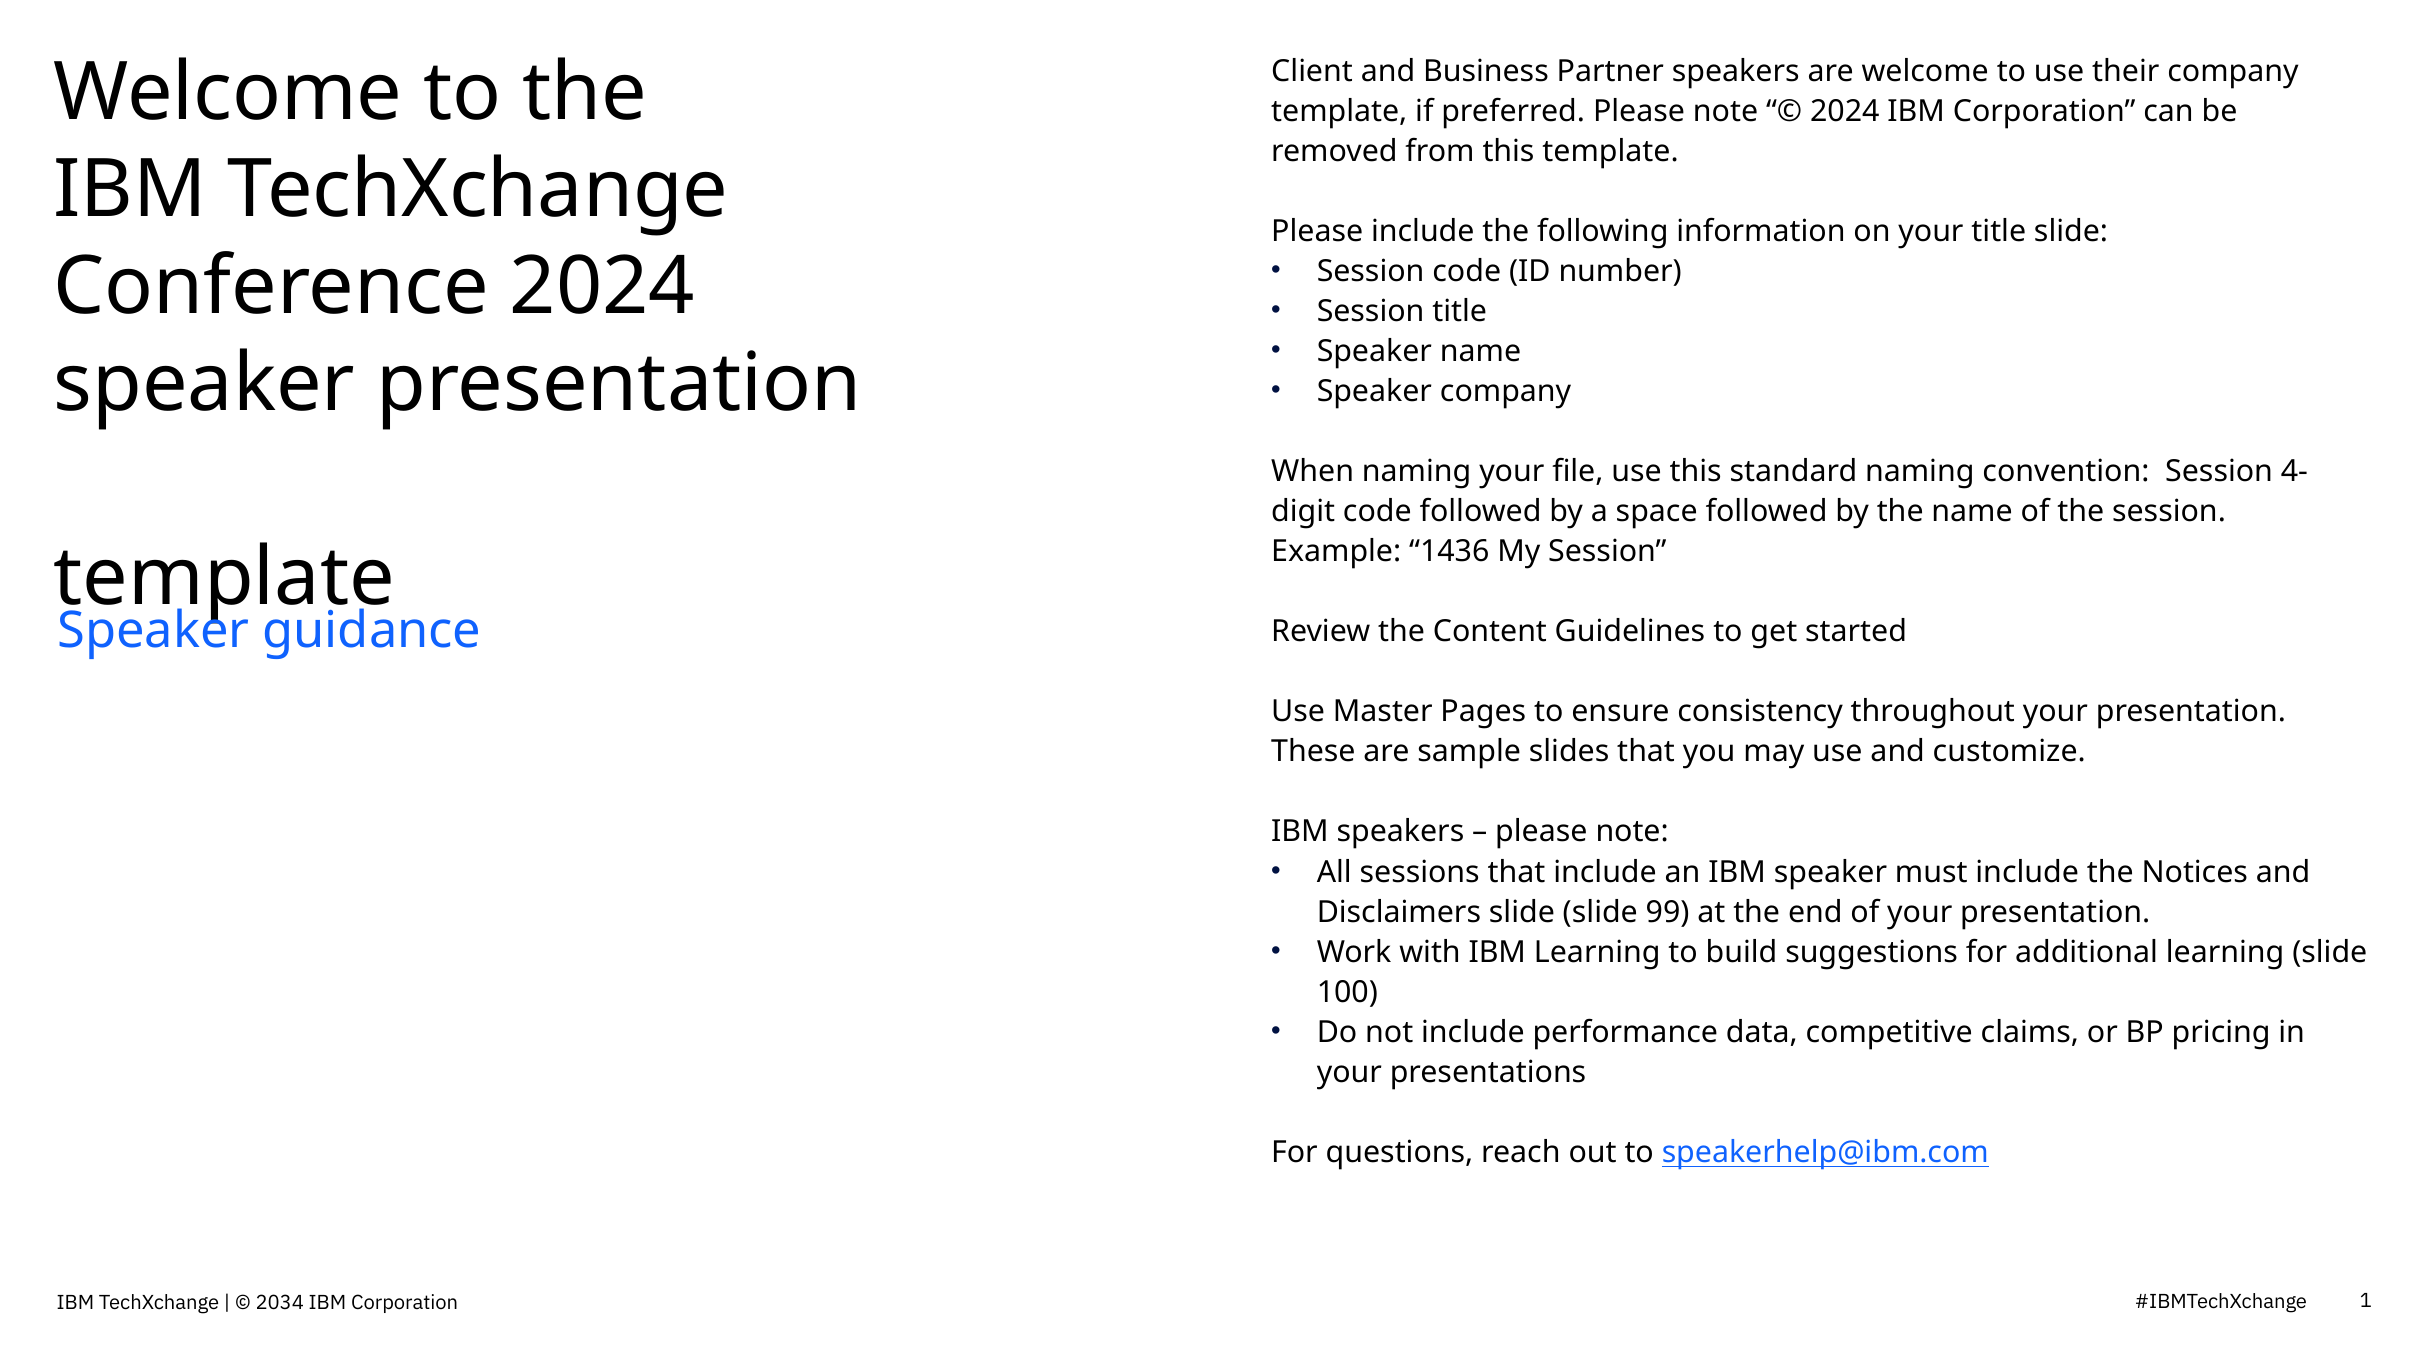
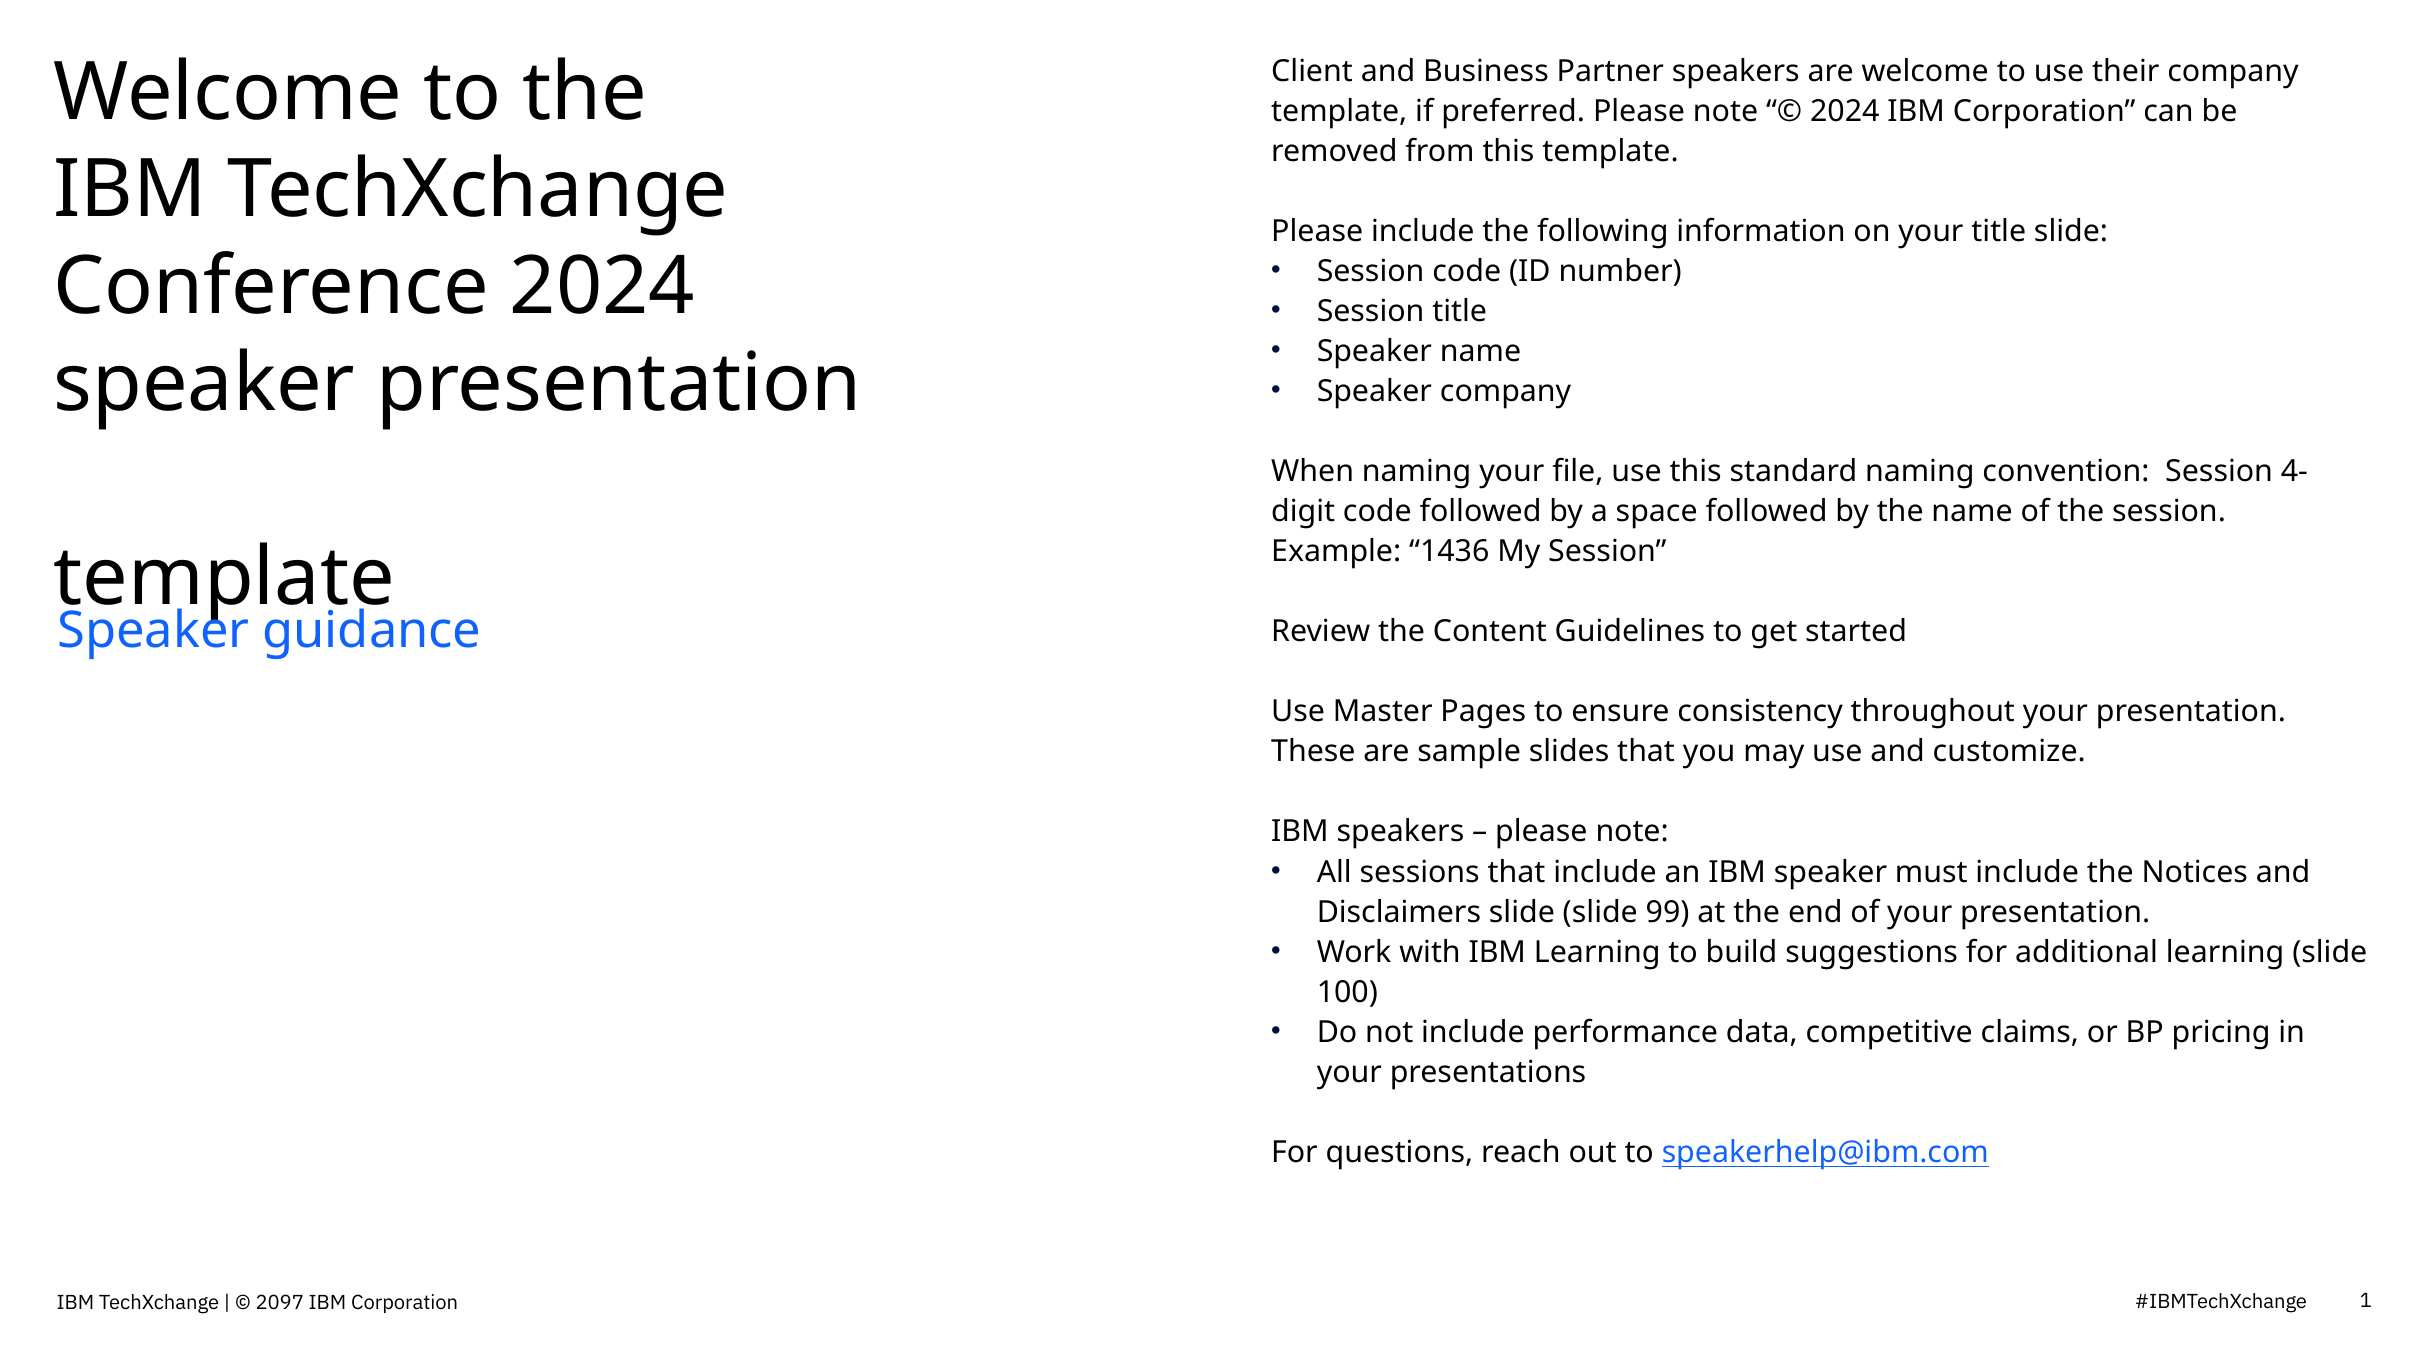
2034: 2034 -> 2097 (280, 1302)
